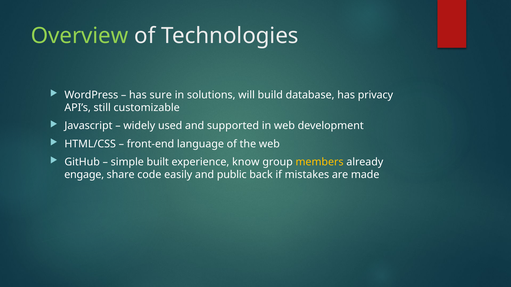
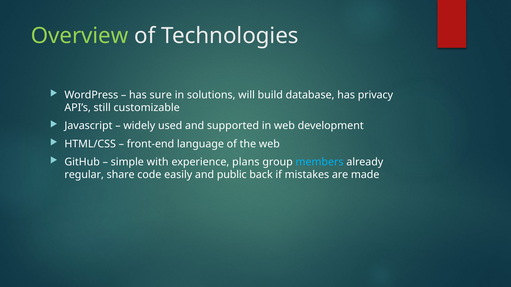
built: built -> with (158, 162)
know: know -> plans (246, 162)
members colour: yellow -> light blue (320, 162)
engage: engage -> regular (84, 175)
